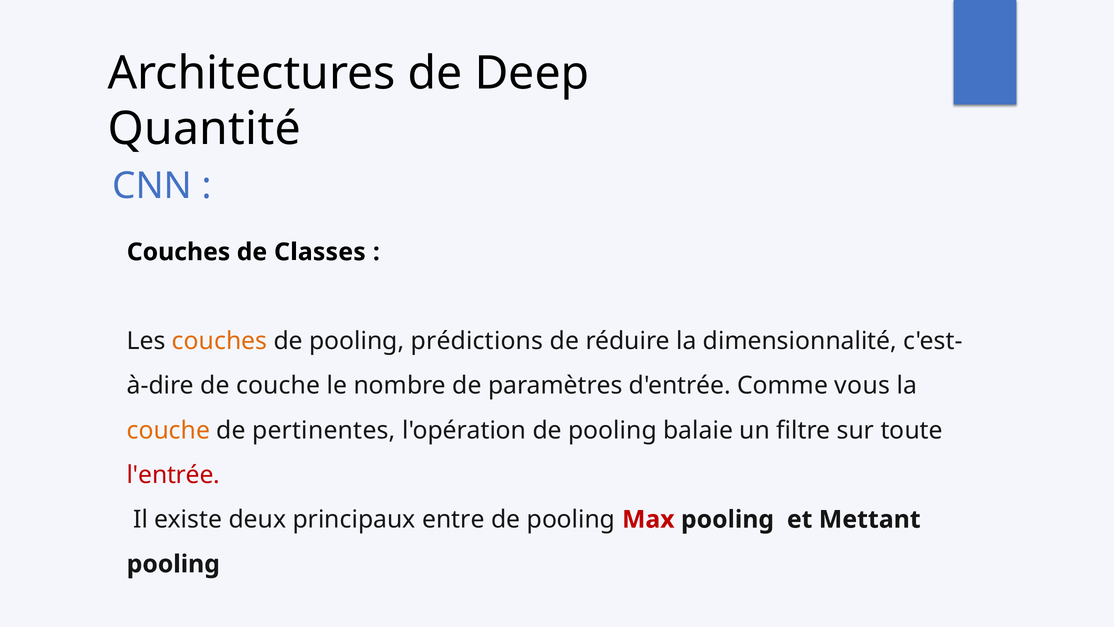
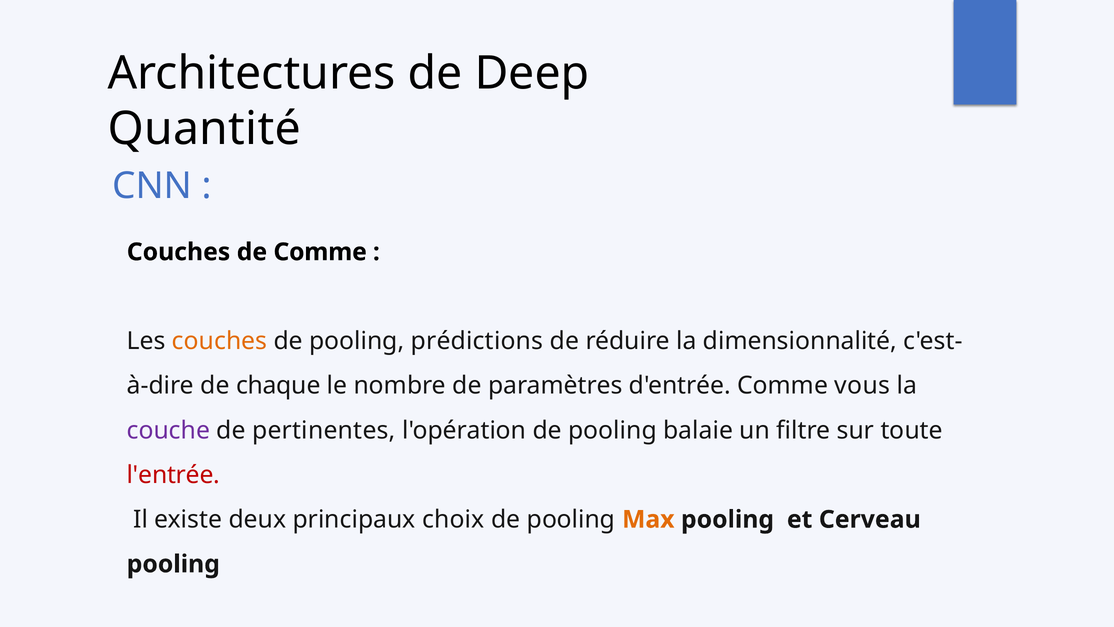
de Classes: Classes -> Comme (320, 252)
de couche: couche -> chaque (278, 386)
couche colour: orange -> purple (168, 430)
entre: entre -> choix (453, 519)
Max colour: red -> orange (648, 519)
Mettant: Mettant -> Cerveau (870, 519)
